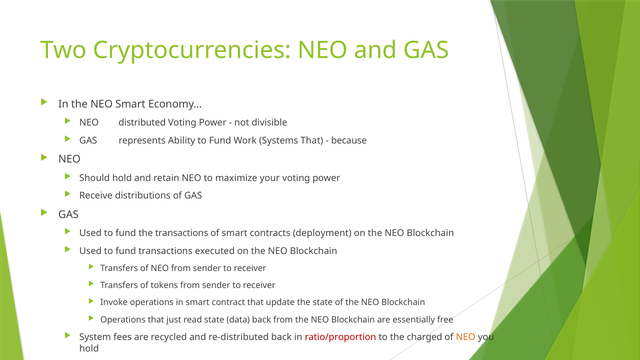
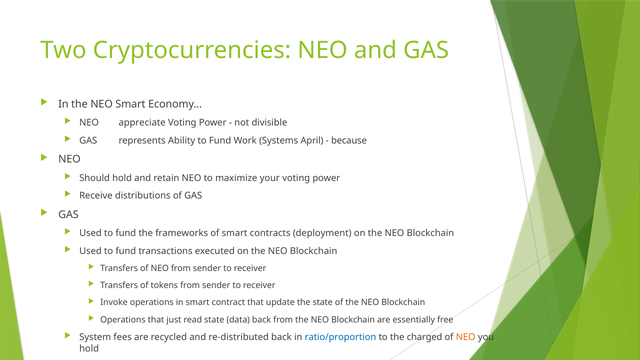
distributed: distributed -> appreciate (142, 123)
Systems That: That -> April (312, 141)
the transactions: transactions -> frameworks (182, 233)
ratio/proportion colour: red -> blue (340, 337)
